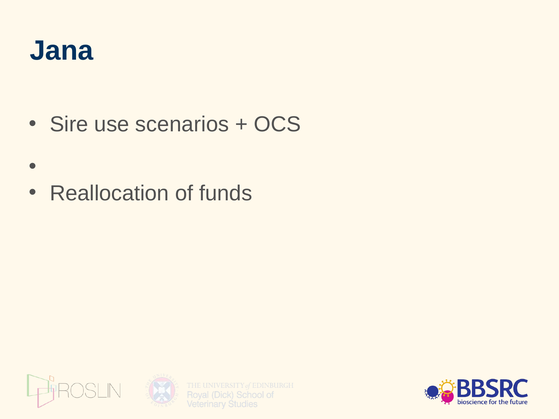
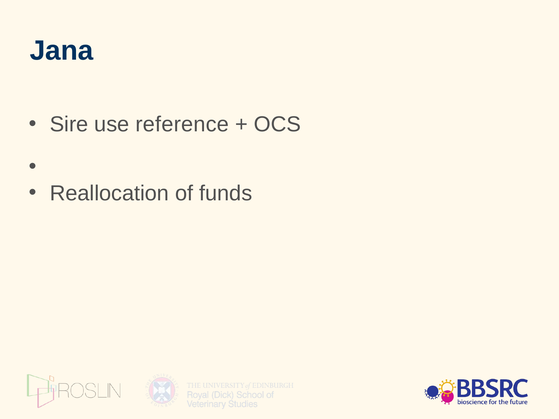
scenarios: scenarios -> reference (182, 124)
